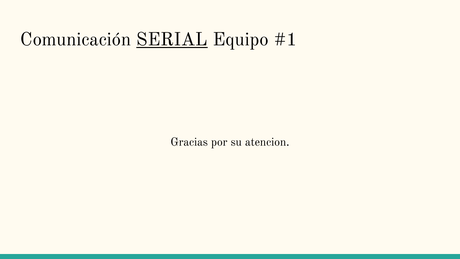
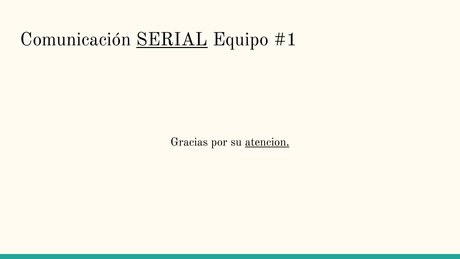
atencion underline: none -> present (267, 142)
